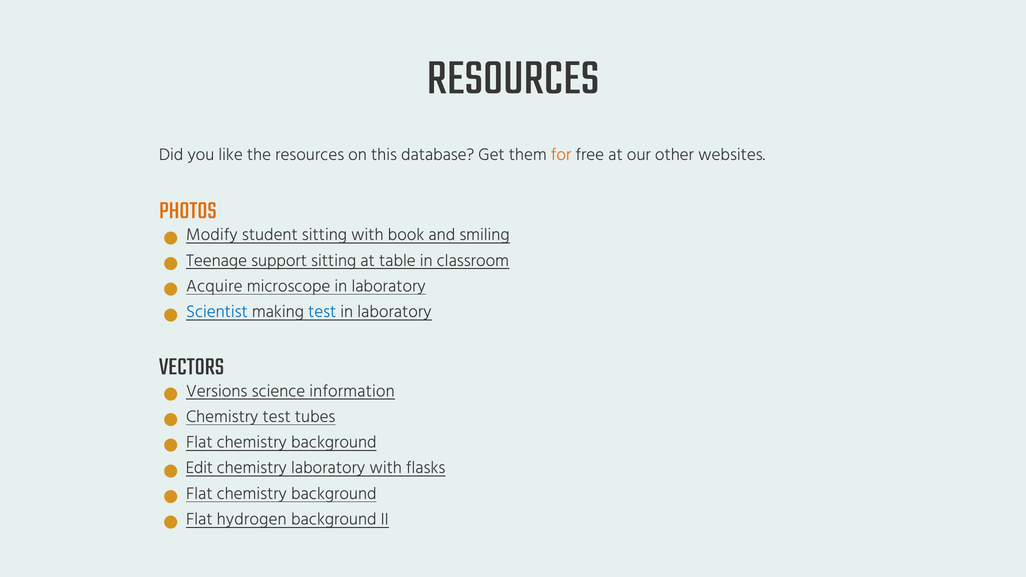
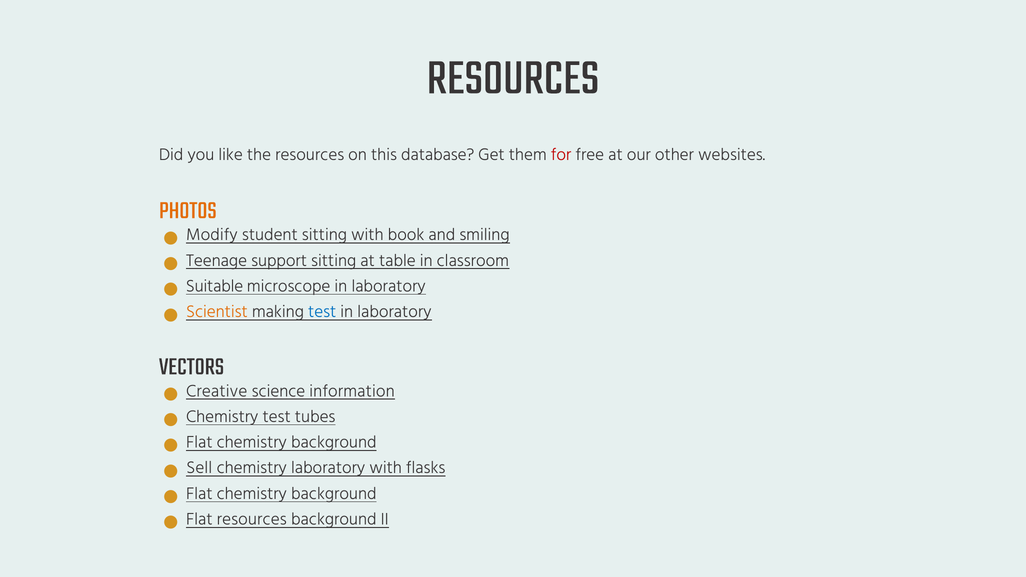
for colour: orange -> red (561, 154)
Acquire: Acquire -> Suitable (214, 286)
Scientist colour: blue -> orange (217, 312)
Versions: Versions -> Creative (217, 391)
Edit: Edit -> Sell (199, 468)
Flat hydrogen: hydrogen -> resources (252, 519)
